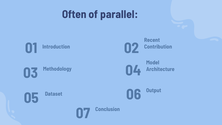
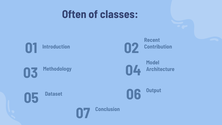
parallel: parallel -> classes (119, 14)
